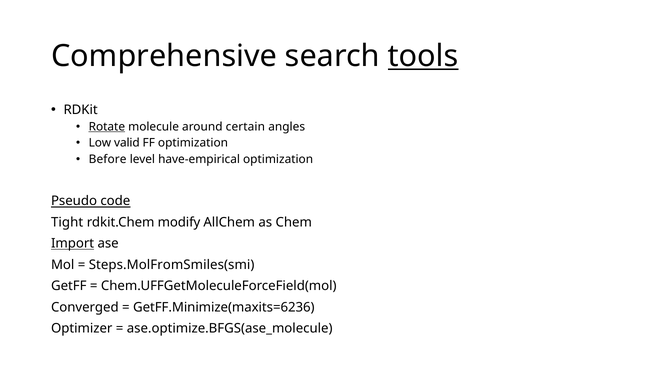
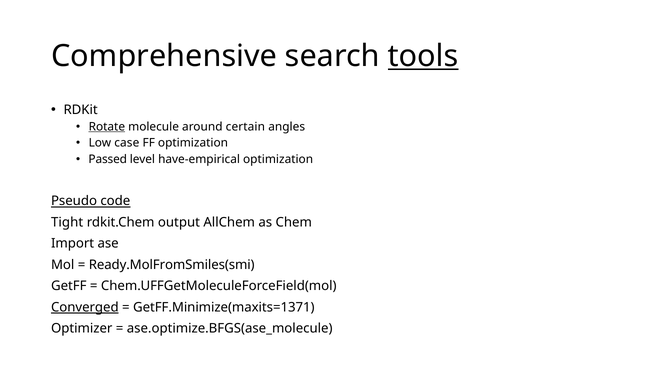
valid: valid -> case (127, 143)
Before: Before -> Passed (108, 159)
modify: modify -> output (179, 222)
Import underline: present -> none (73, 244)
Steps.MolFromSmiles(smi: Steps.MolFromSmiles(smi -> Ready.MolFromSmiles(smi (172, 265)
Converged underline: none -> present (85, 307)
GetFF.Minimize(maxits=6236: GetFF.Minimize(maxits=6236 -> GetFF.Minimize(maxits=1371 (224, 307)
